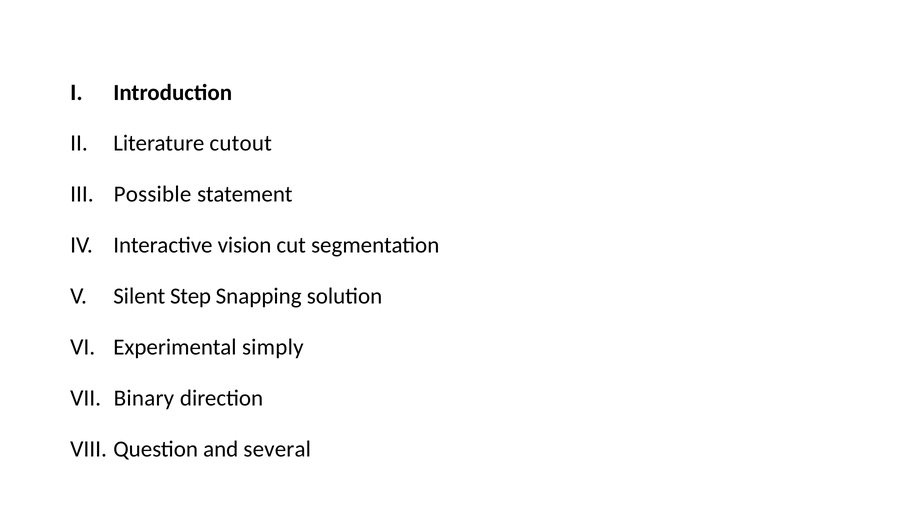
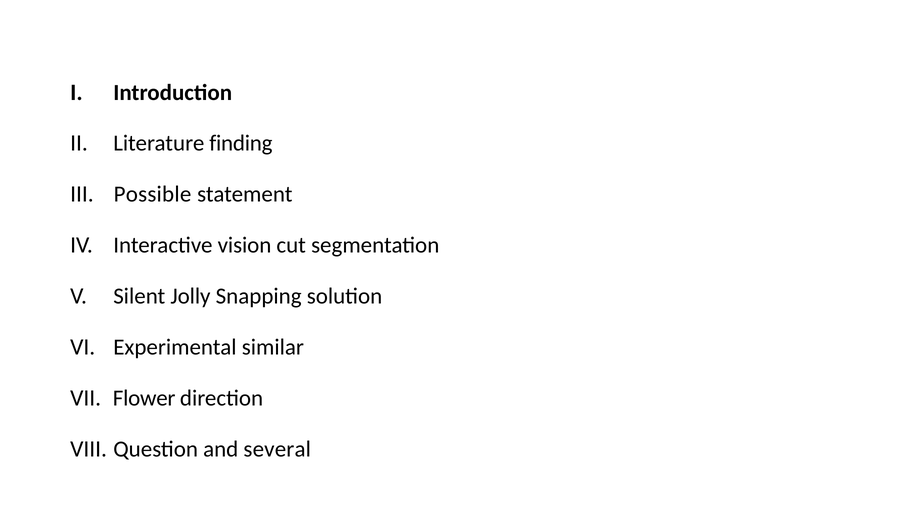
cutout: cutout -> finding (241, 143)
Step: Step -> Jolly (190, 296)
simply: simply -> similar (273, 347)
Binary: Binary -> Flower (144, 398)
